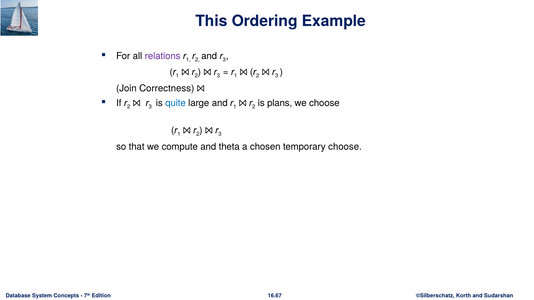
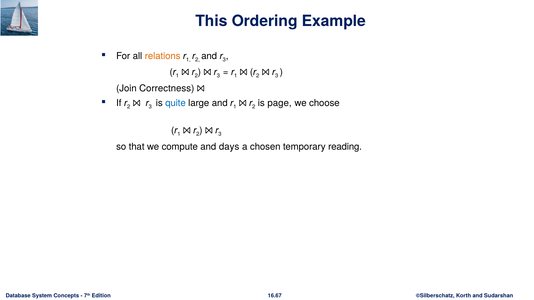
relations colour: purple -> orange (163, 56)
plans: plans -> page (280, 103)
theta: theta -> days (229, 147)
temporary choose: choose -> reading (345, 147)
